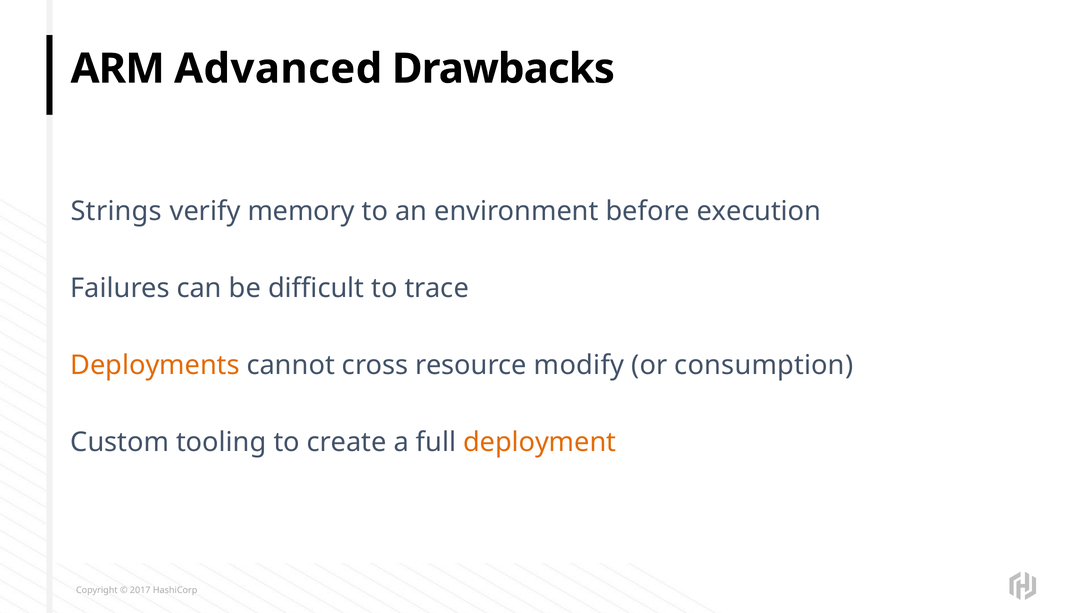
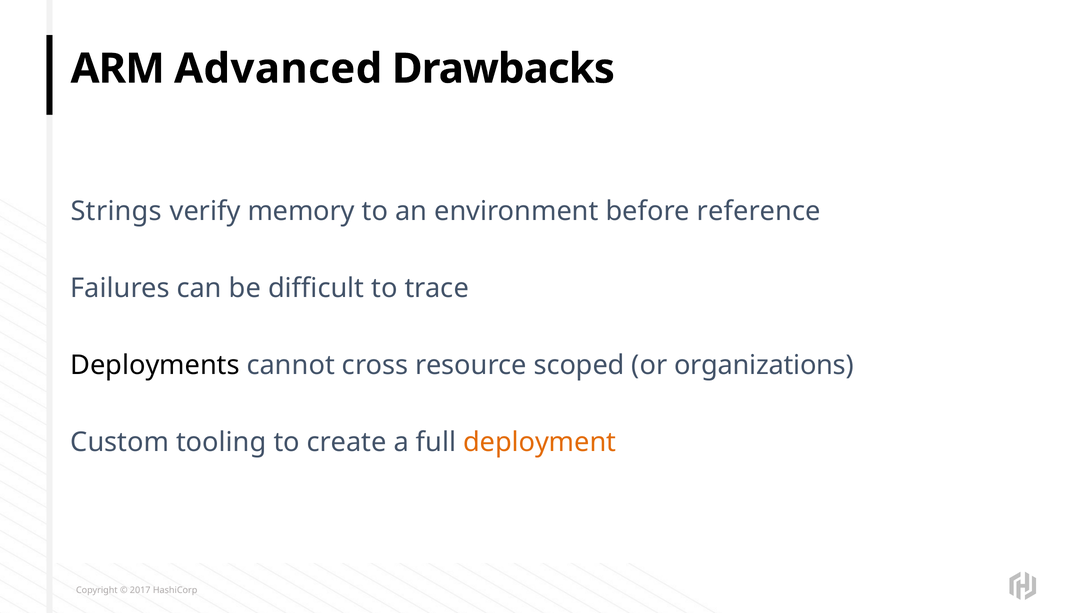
execution: execution -> reference (759, 211)
Deployments colour: orange -> black (155, 365)
modify: modify -> scoped (579, 365)
consumption: consumption -> organizations (764, 365)
